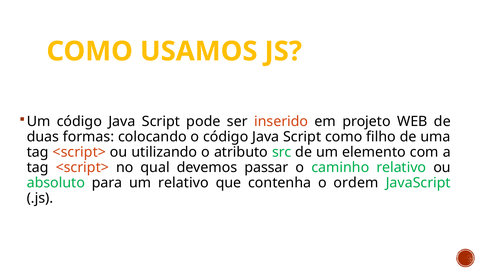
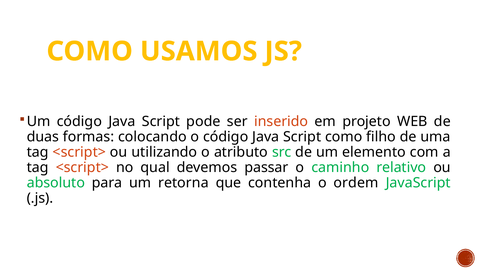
um relativo: relativo -> retorna (183, 183)
